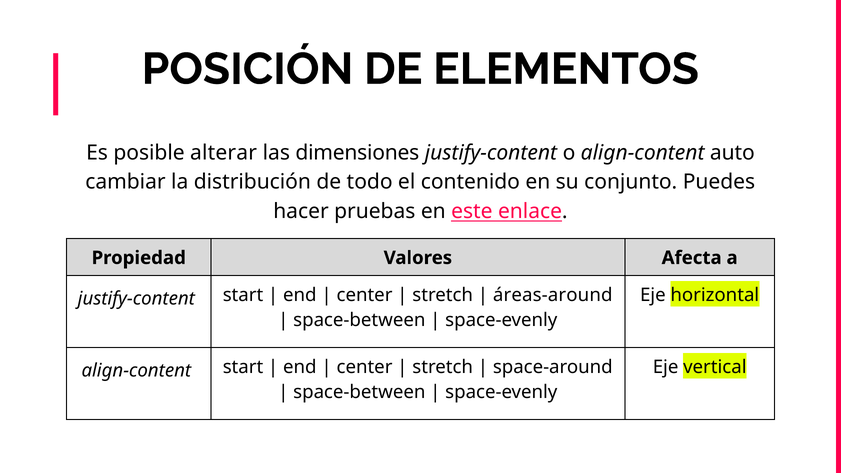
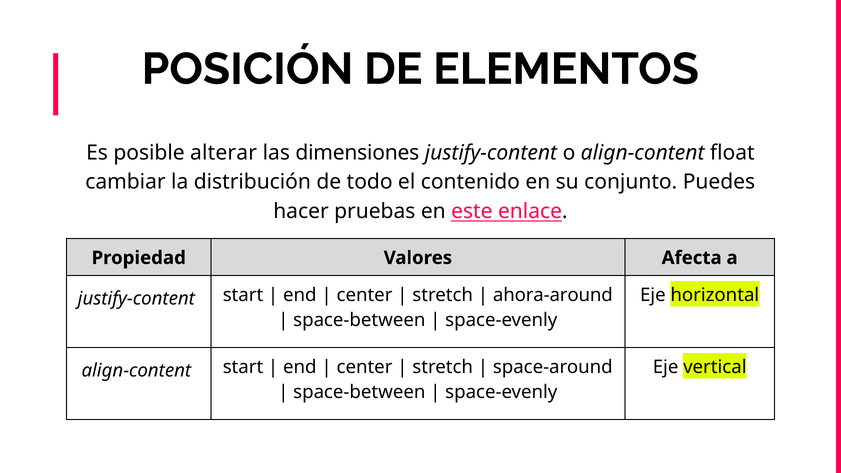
auto: auto -> float (732, 153)
áreas-around: áreas-around -> ahora-around (553, 295)
